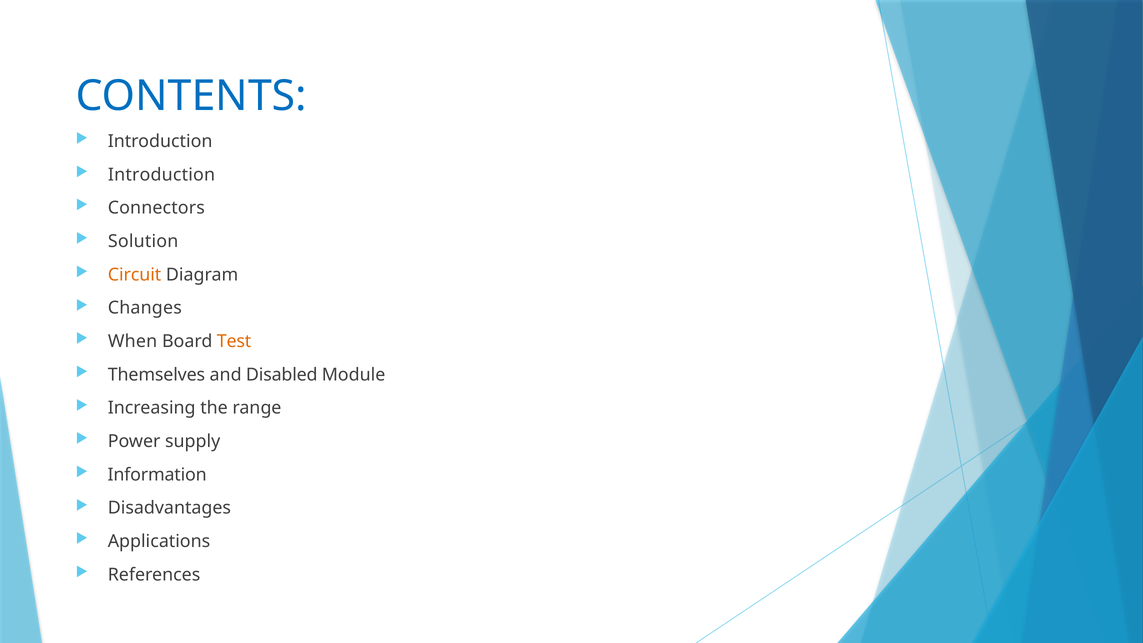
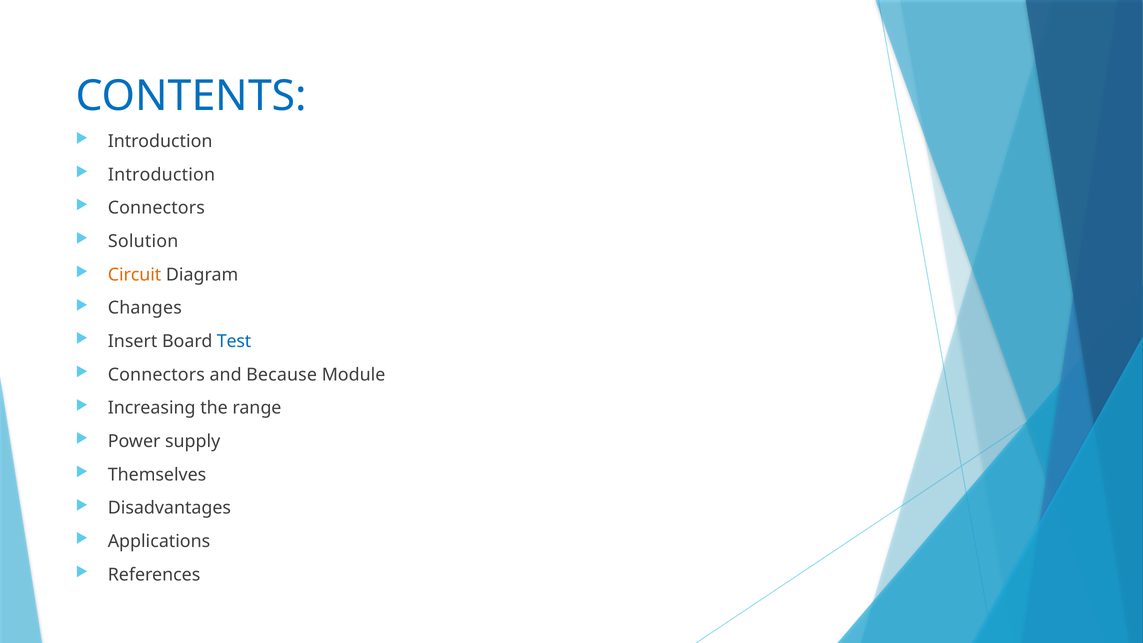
When: When -> Insert (133, 341)
Test colour: orange -> blue (234, 341)
Themselves: Themselves -> Connectors (156, 375)
Disabled: Disabled -> Because (282, 375)
Information: Information -> Themselves (157, 475)
